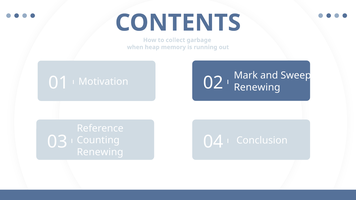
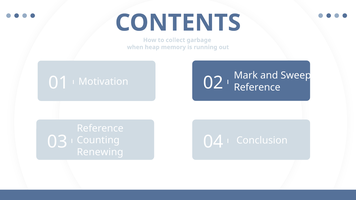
Renewing: Renewing -> Reference (257, 87)
